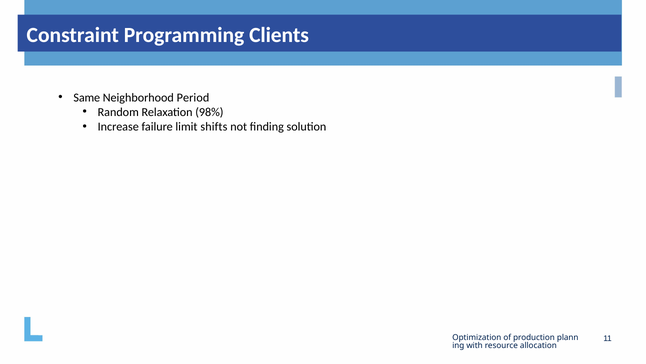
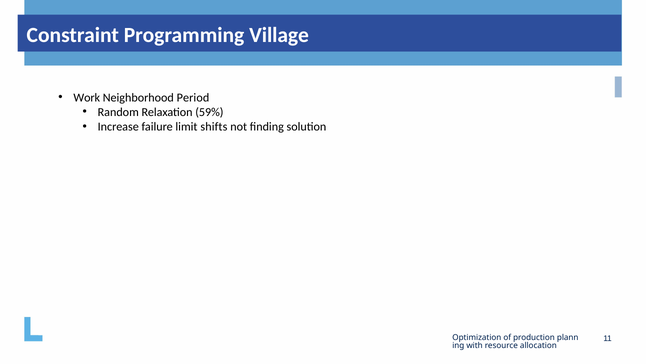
Clients: Clients -> Village (279, 35)
Same: Same -> Work (87, 97)
98%: 98% -> 59% (209, 112)
